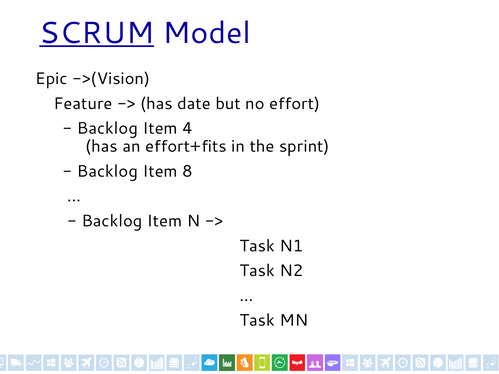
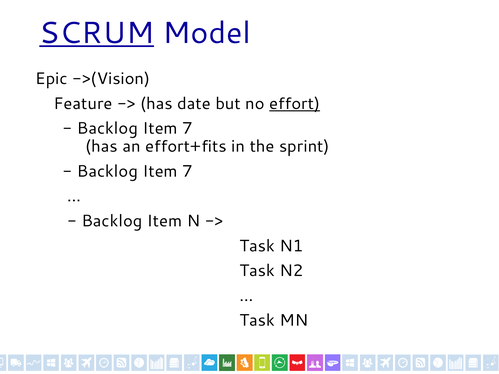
effort underline: none -> present (295, 104)
4: 4 -> 7 (188, 128)
8: 8 -> 7 (188, 171)
